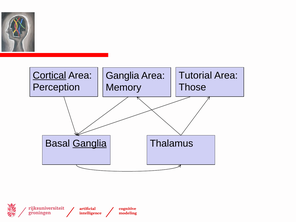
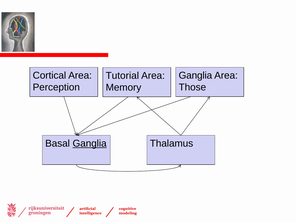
Cortical underline: present -> none (49, 75)
Tutorial: Tutorial -> Ganglia (195, 75)
Ganglia: Ganglia -> Tutorial (122, 76)
